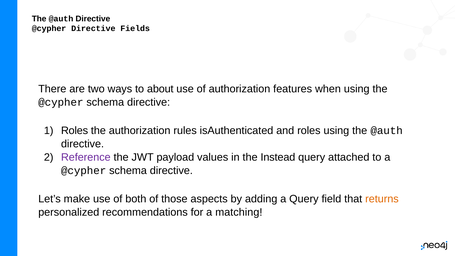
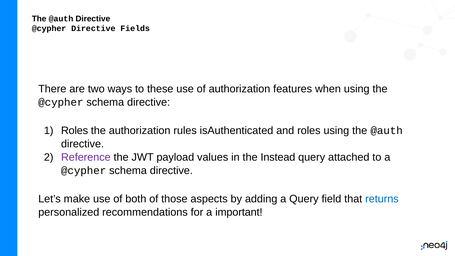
about: about -> these (160, 89)
returns colour: orange -> blue (382, 199)
matching: matching -> important (239, 212)
